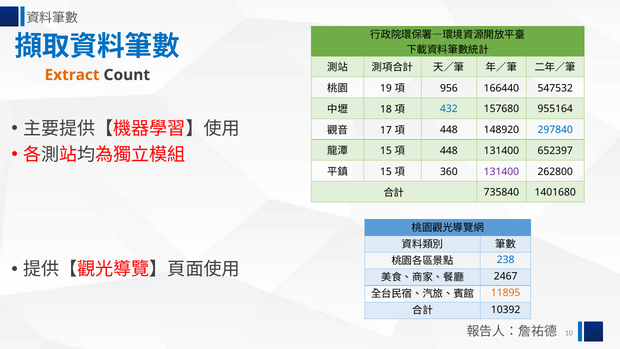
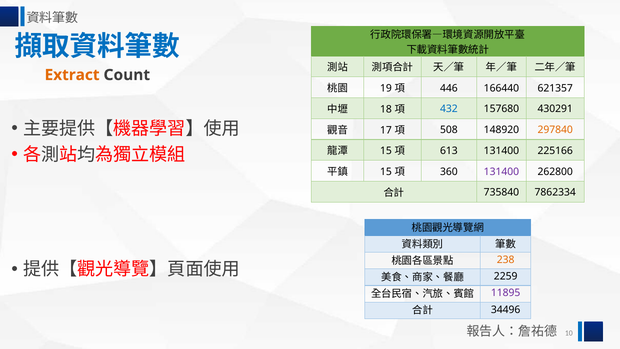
956: 956 -> 446 (449, 88)
547532: 547532 -> 621357 (555, 88)
955164: 955164 -> 430291 (555, 109)
448: 448 -> 508 (449, 130)
297840 colour: blue -> orange (555, 130)
448: 448 -> 613 (449, 151)
652397: 652397 -> 225166 (555, 151)
1401680: 1401680 -> 7862334 (555, 192)
238 colour: blue -> orange (506, 260)
2467: 2467 -> 2259 (506, 276)
11895 colour: orange -> purple (506, 293)
10392: 10392 -> 34496 (506, 309)
